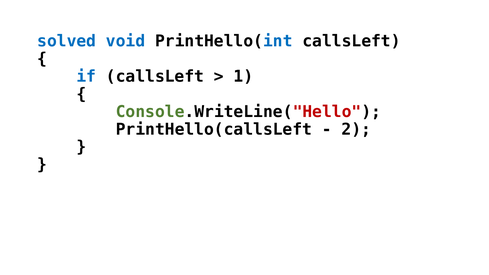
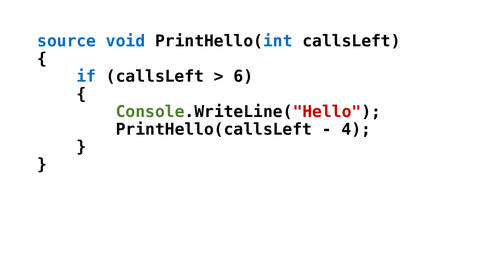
solved: solved -> source (67, 41)
1: 1 -> 6 (243, 76)
2: 2 -> 4 (356, 129)
